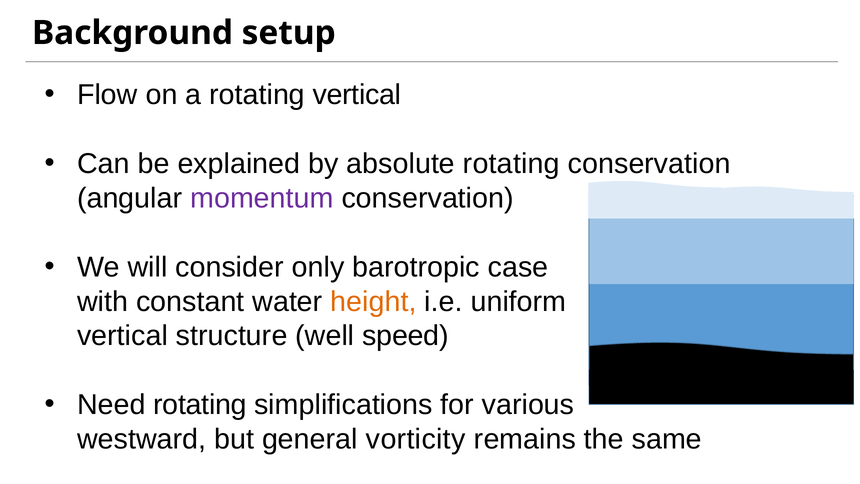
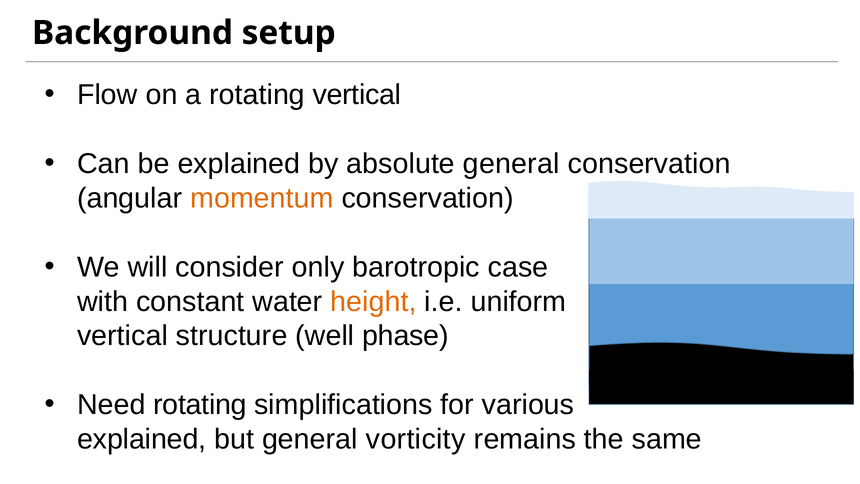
absolute rotating: rotating -> general (511, 164)
momentum colour: purple -> orange (262, 198)
speed: speed -> phase (405, 336)
westward: westward -> explained (142, 439)
